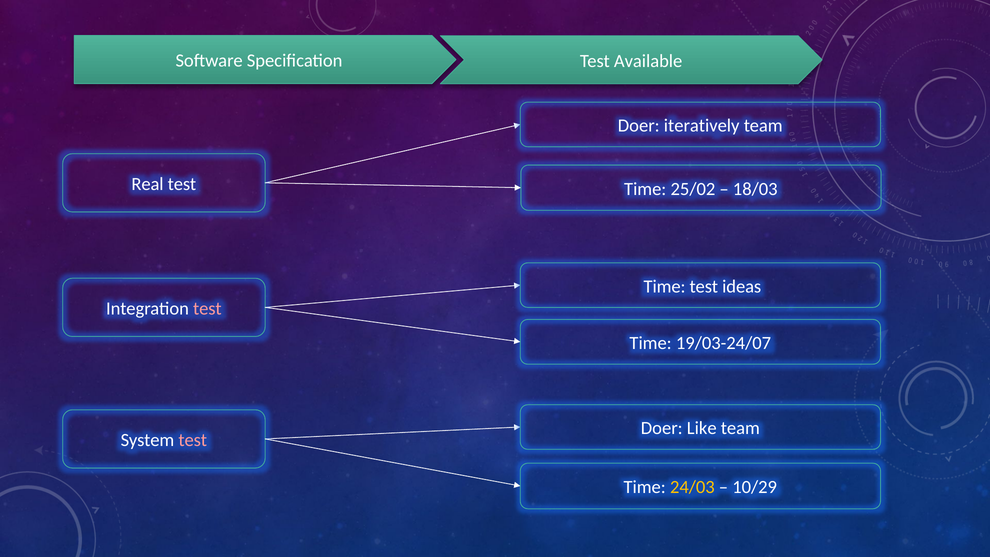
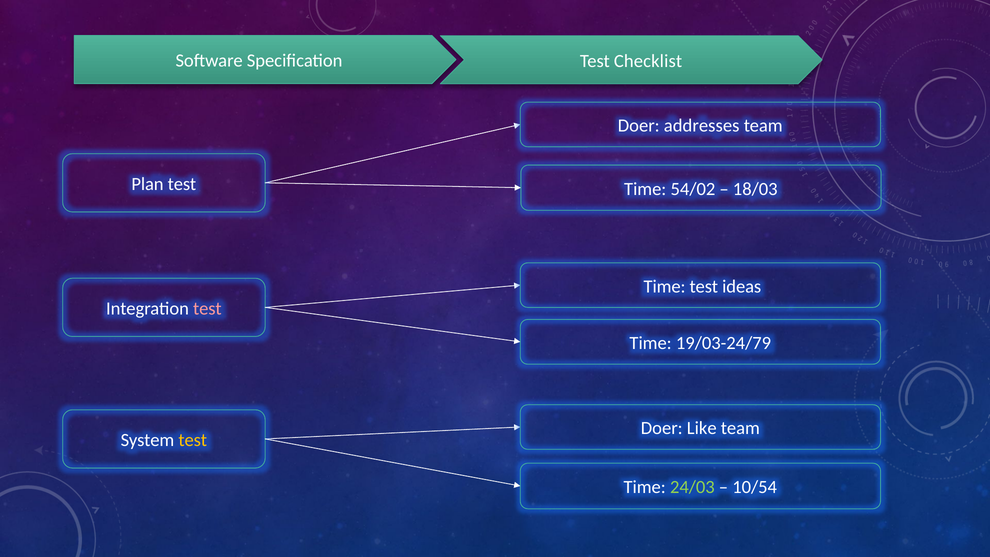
Available: Available -> Checklist (648, 61)
iteratively: iteratively -> addresses (702, 126)
Real: Real -> Plan (148, 184)
25/02: 25/02 -> 54/02 (693, 189)
19/03-24/07: 19/03-24/07 -> 19/03-24/79 (724, 343)
test colour: pink -> yellow (193, 440)
24/03 colour: yellow -> light green (692, 487)
10/29: 10/29 -> 10/54 (755, 487)
